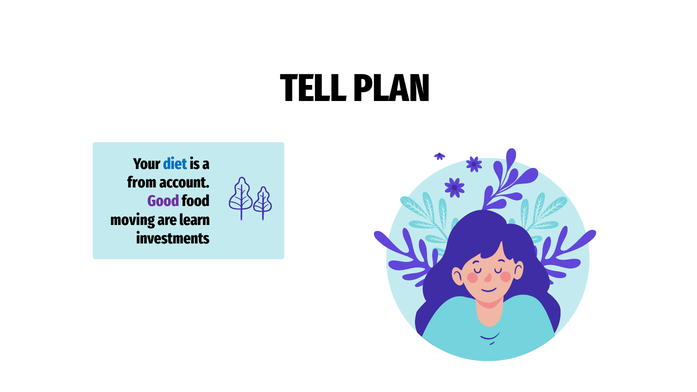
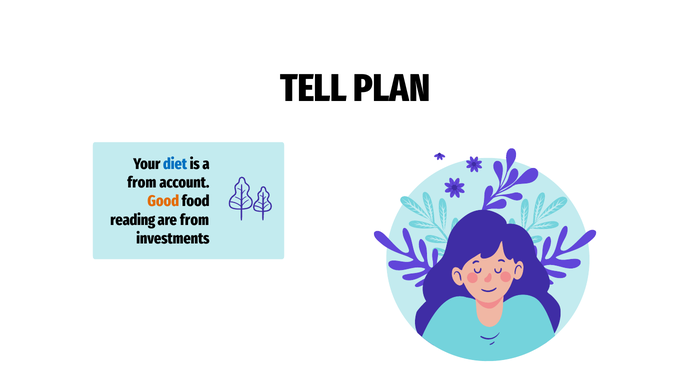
Good colour: purple -> orange (163, 201)
moving: moving -> reading (133, 220)
are learn: learn -> from (194, 220)
